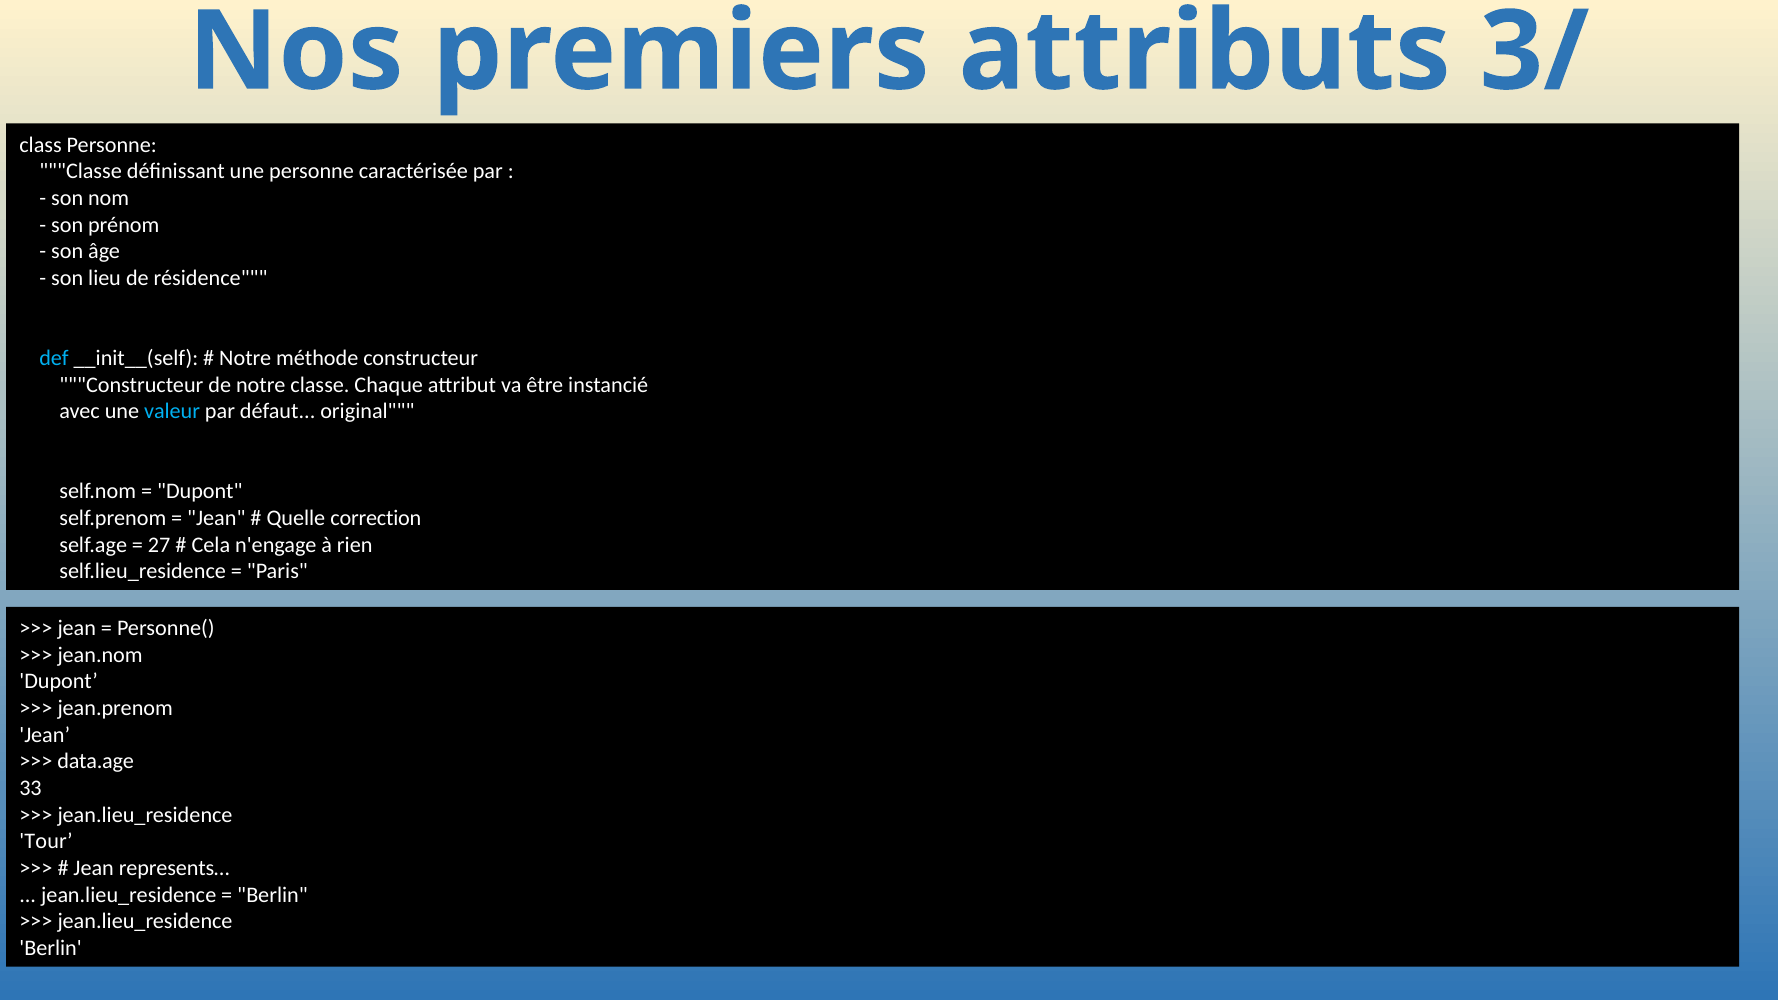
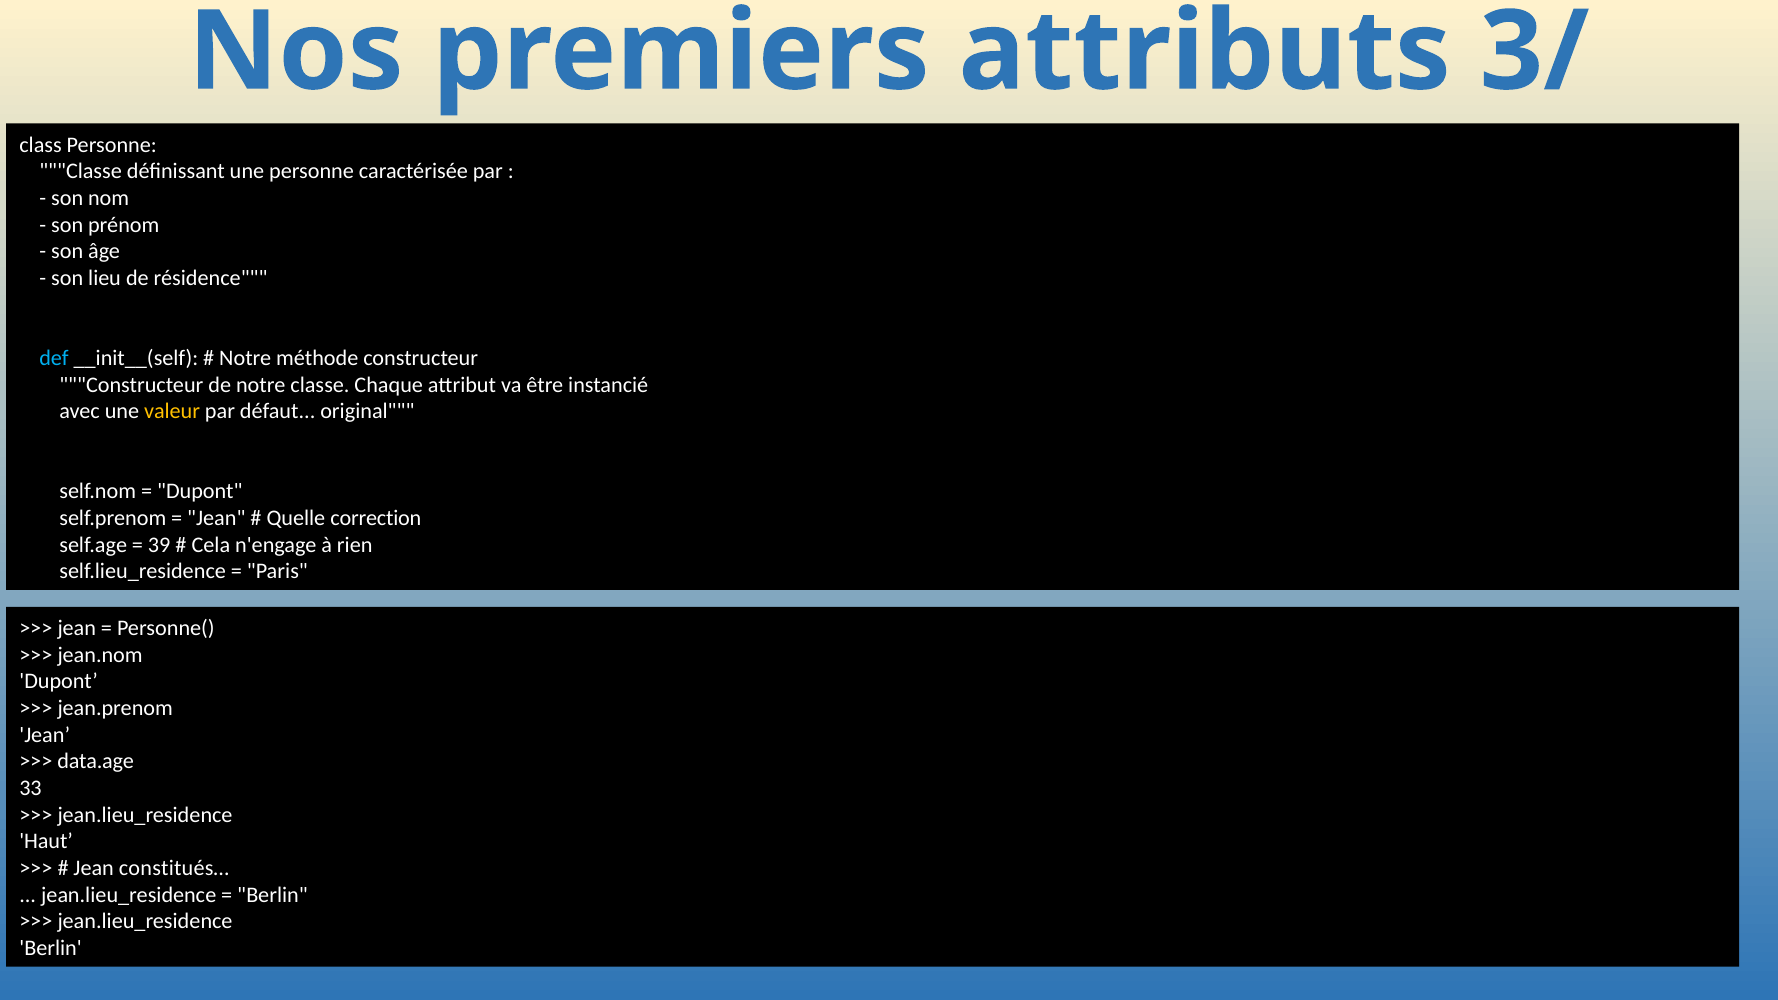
valeur colour: light blue -> yellow (172, 412)
27: 27 -> 39 (159, 545)
Tour: Tour -> Haut (46, 842)
represents…: represents… -> constitués… (174, 868)
